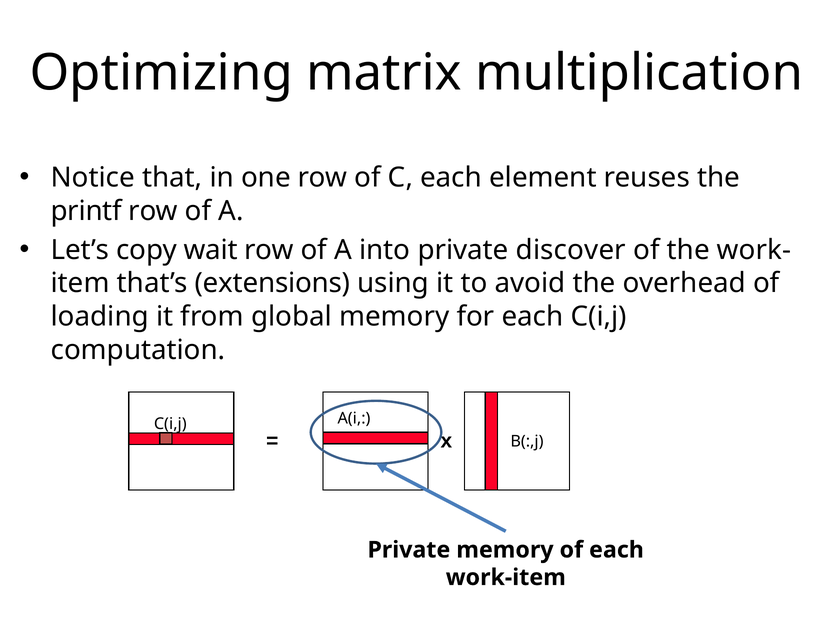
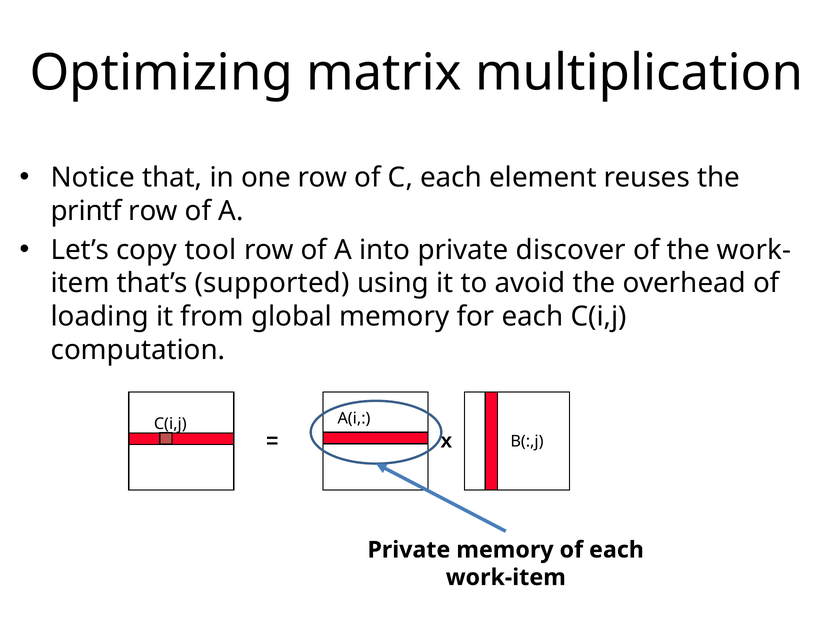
wait: wait -> tool (211, 250)
extensions: extensions -> supported (272, 283)
